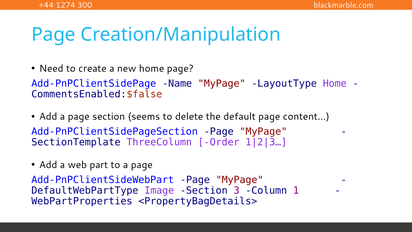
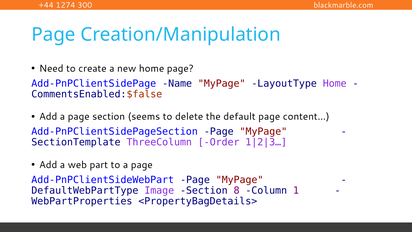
3: 3 -> 8 (237, 190)
